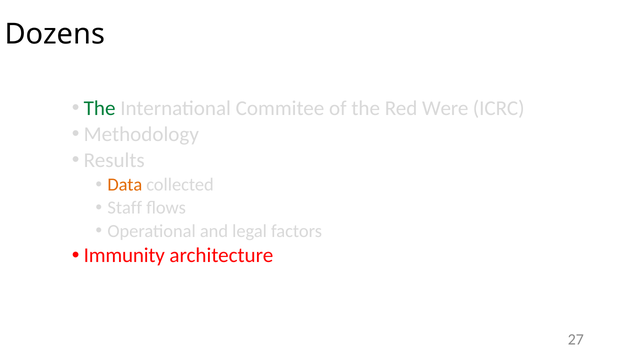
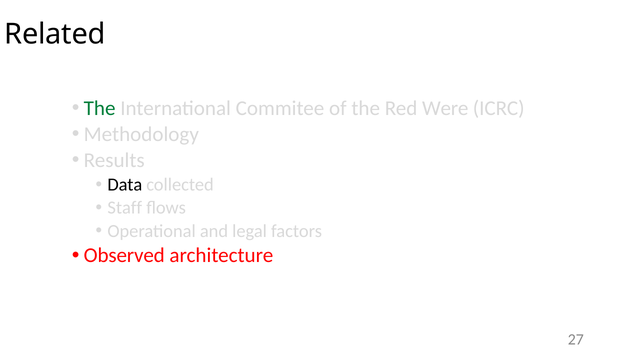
Dozens: Dozens -> Related (55, 34)
Data colour: orange -> black (125, 185)
Immunity: Immunity -> Observed (124, 256)
